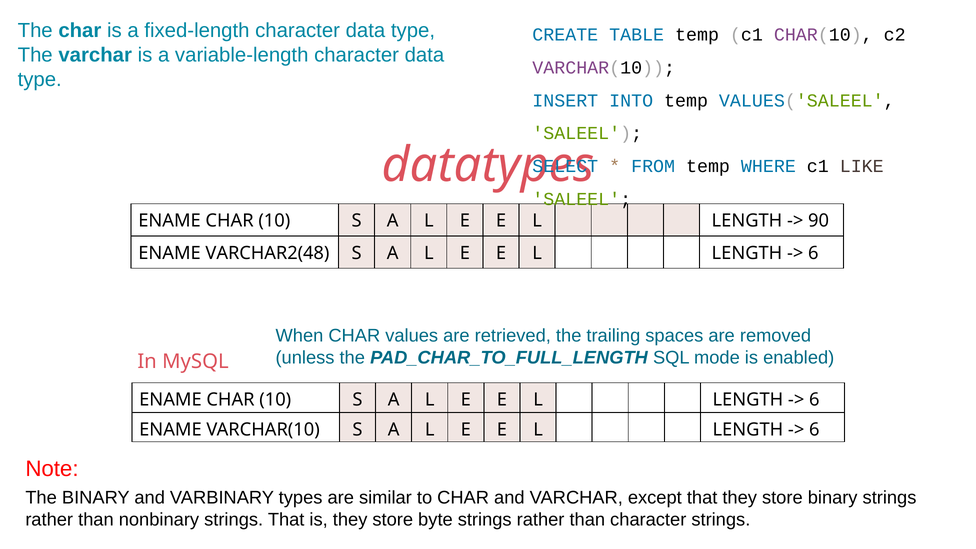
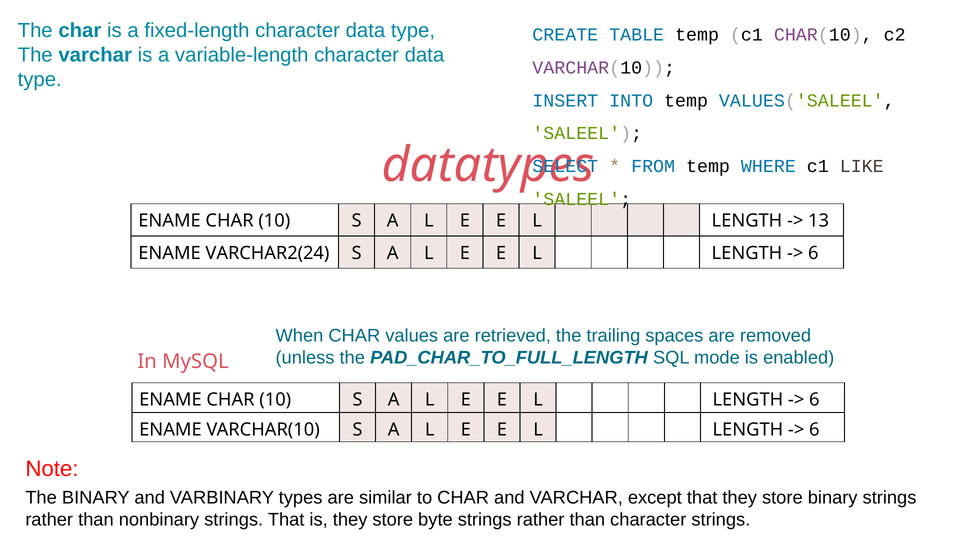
90: 90 -> 13 (819, 221)
VARCHAR2(48: VARCHAR2(48 -> VARCHAR2(24 (267, 253)
